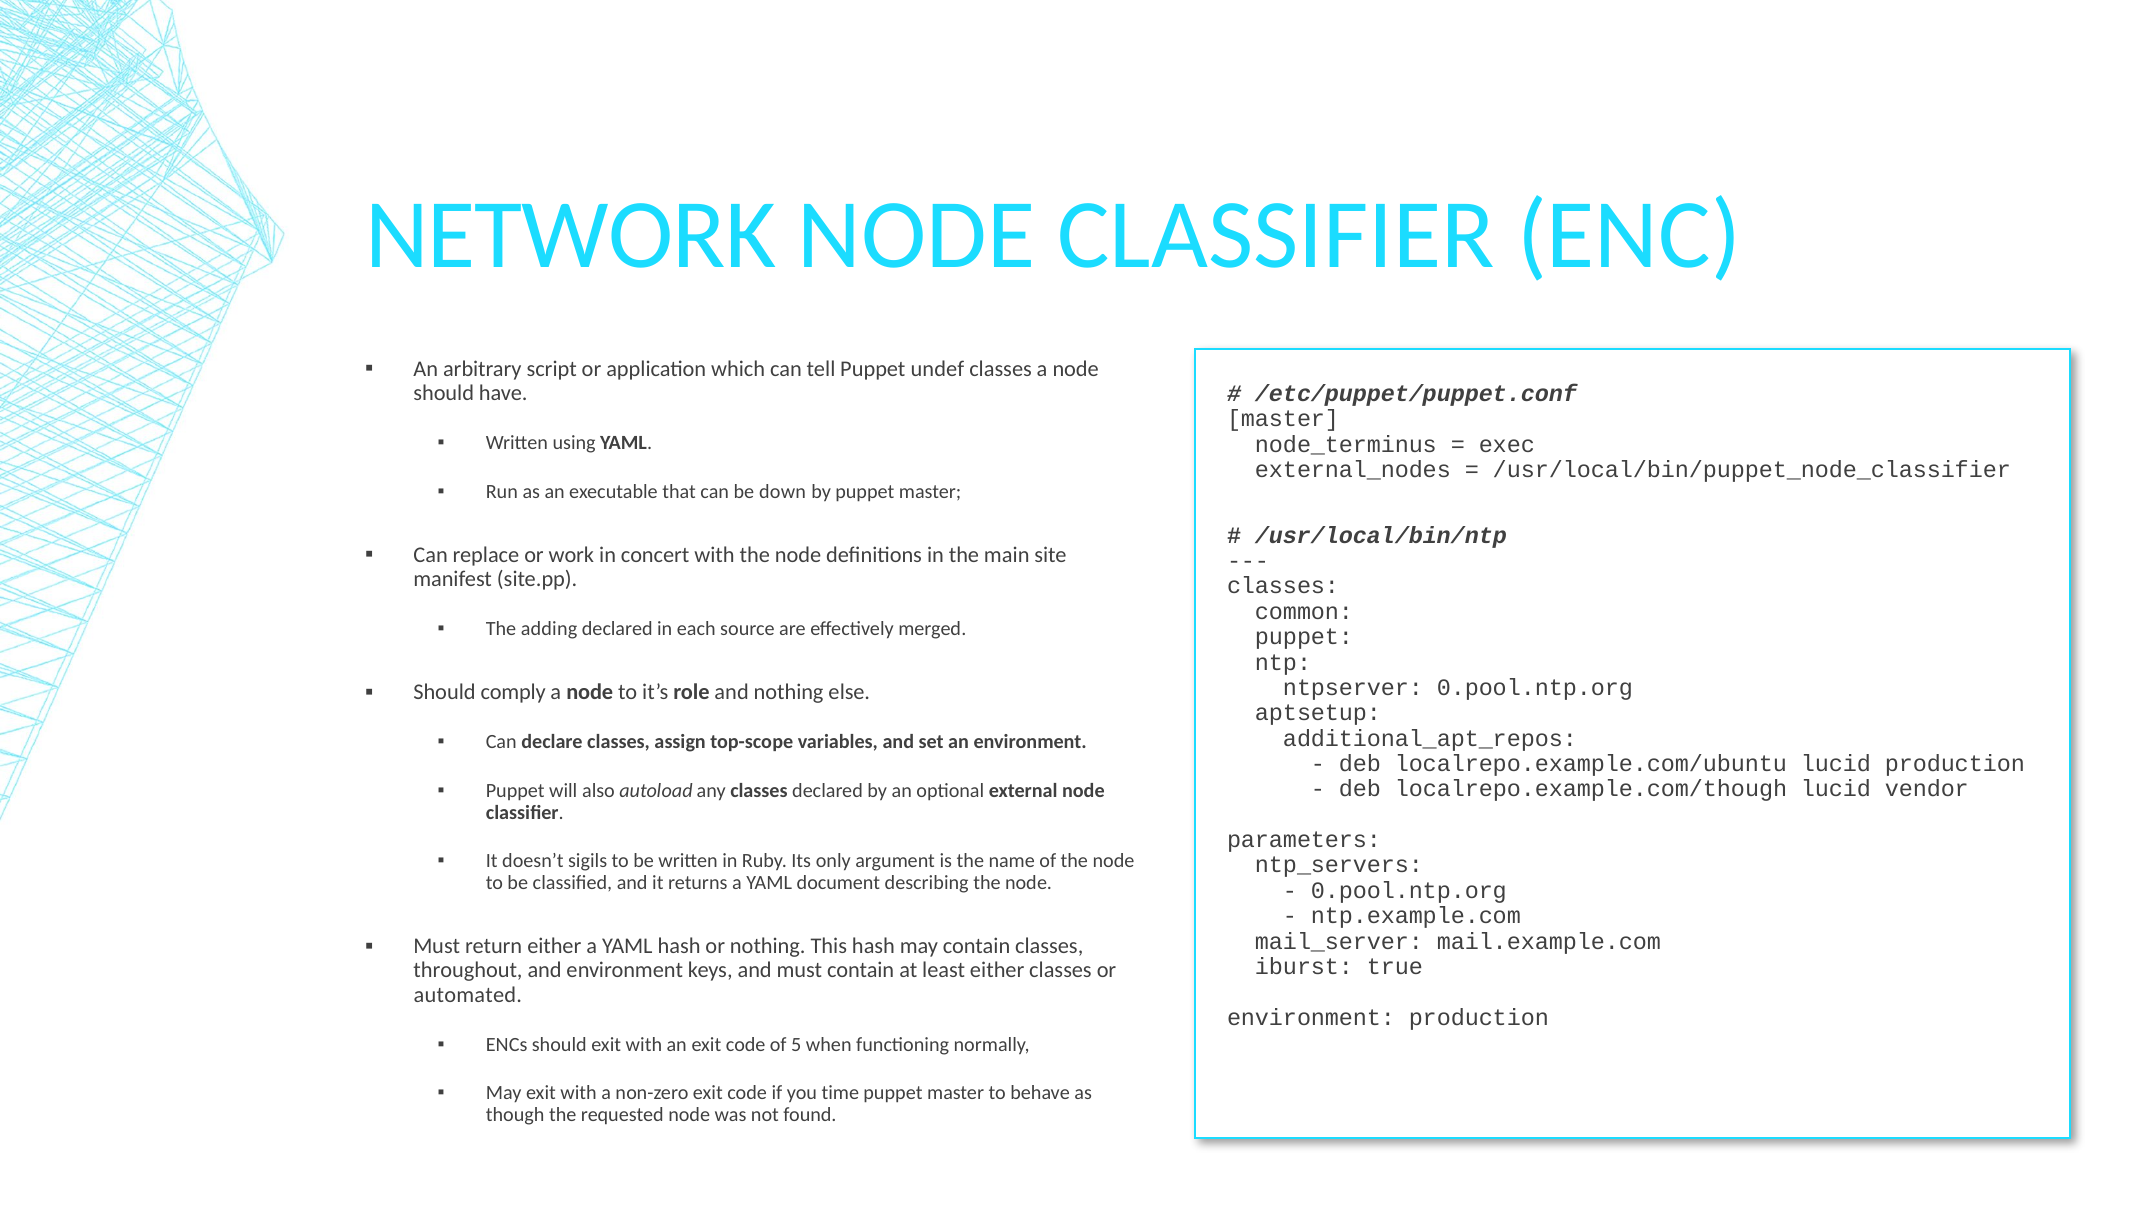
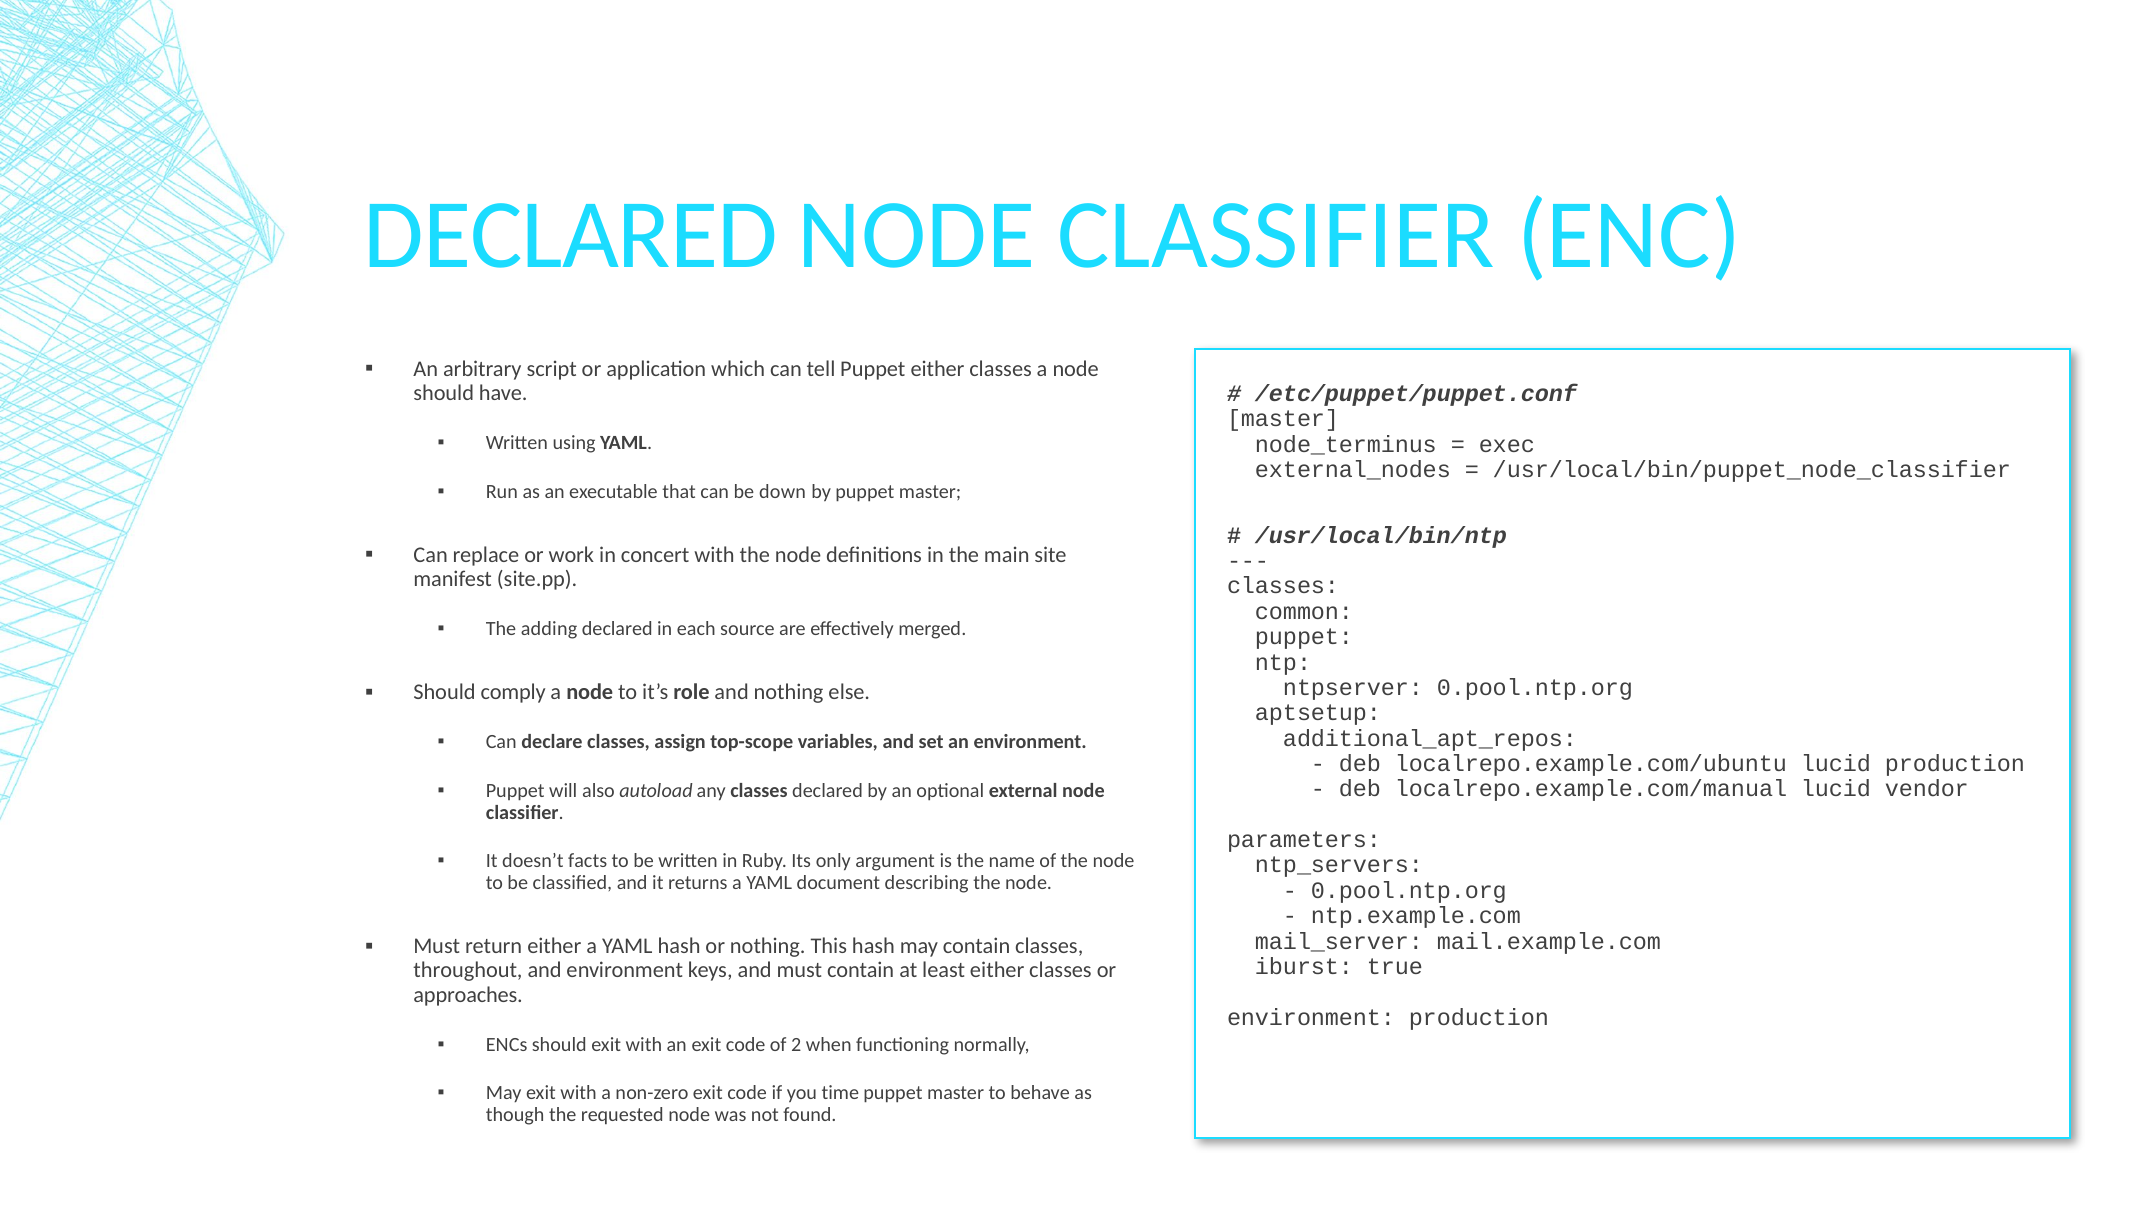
NETWORK: NETWORK -> DECLARED (571, 235)
Puppet undef: undef -> either (938, 369)
localrepo.example.com/though: localrepo.example.com/though -> localrepo.example.com/manual (1591, 789)
sigils: sigils -> facts (588, 861)
automated: automated -> approaches (468, 995)
5: 5 -> 2 (796, 1045)
